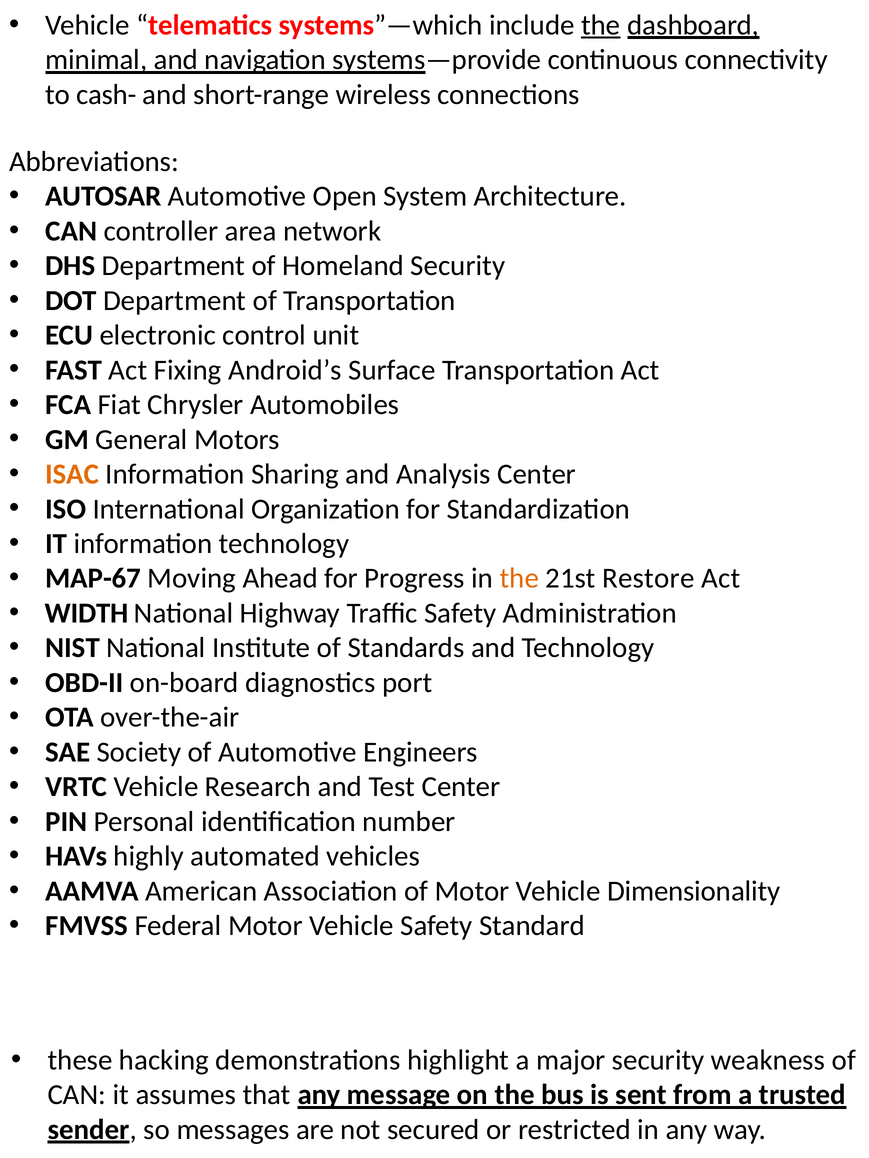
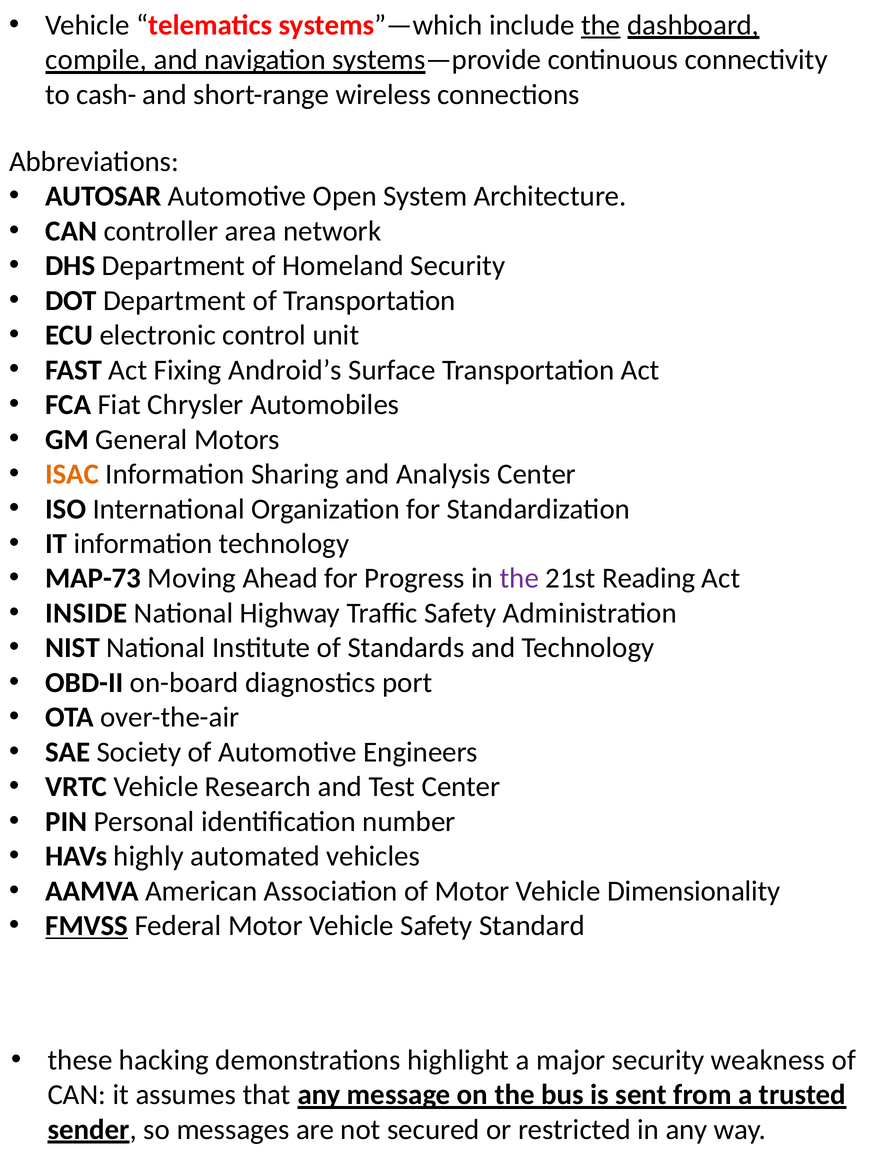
minimal: minimal -> compile (96, 60)
MAP-67: MAP-67 -> MAP-73 (93, 579)
the colour: orange -> purple (519, 579)
Restore: Restore -> Reading (649, 579)
WIDTH: WIDTH -> INSIDE (86, 614)
FMVSS underline: none -> present (87, 926)
